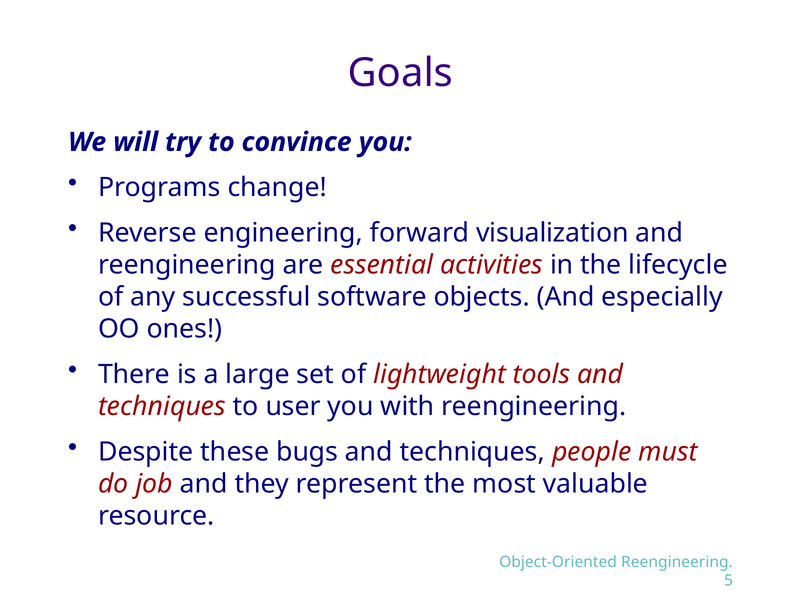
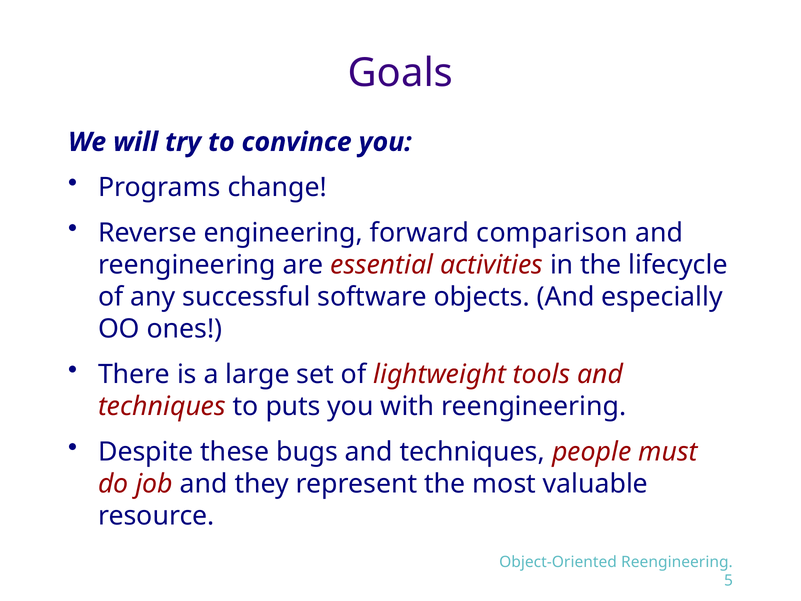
visualization: visualization -> comparison (552, 233)
user: user -> puts (293, 406)
